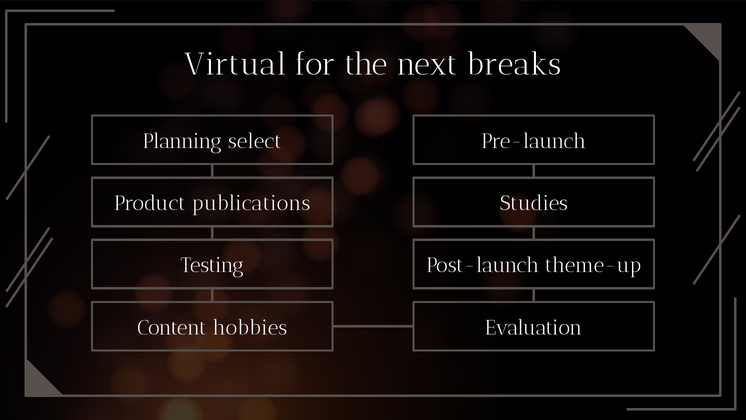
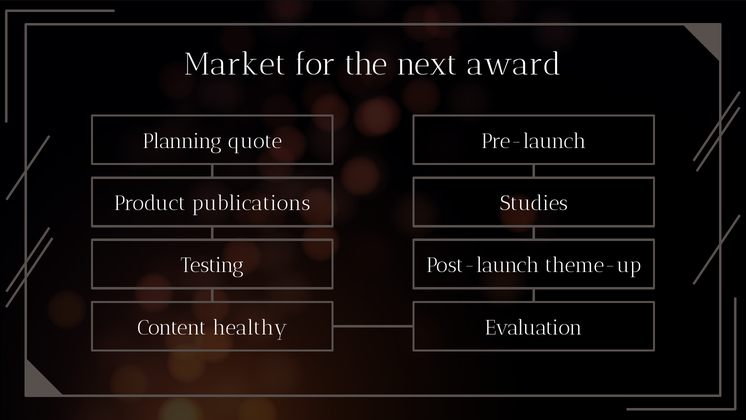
Virtual: Virtual -> Market (235, 65)
breaks: breaks -> award (514, 65)
select: select -> quote (255, 141)
hobbies: hobbies -> healthy (250, 327)
